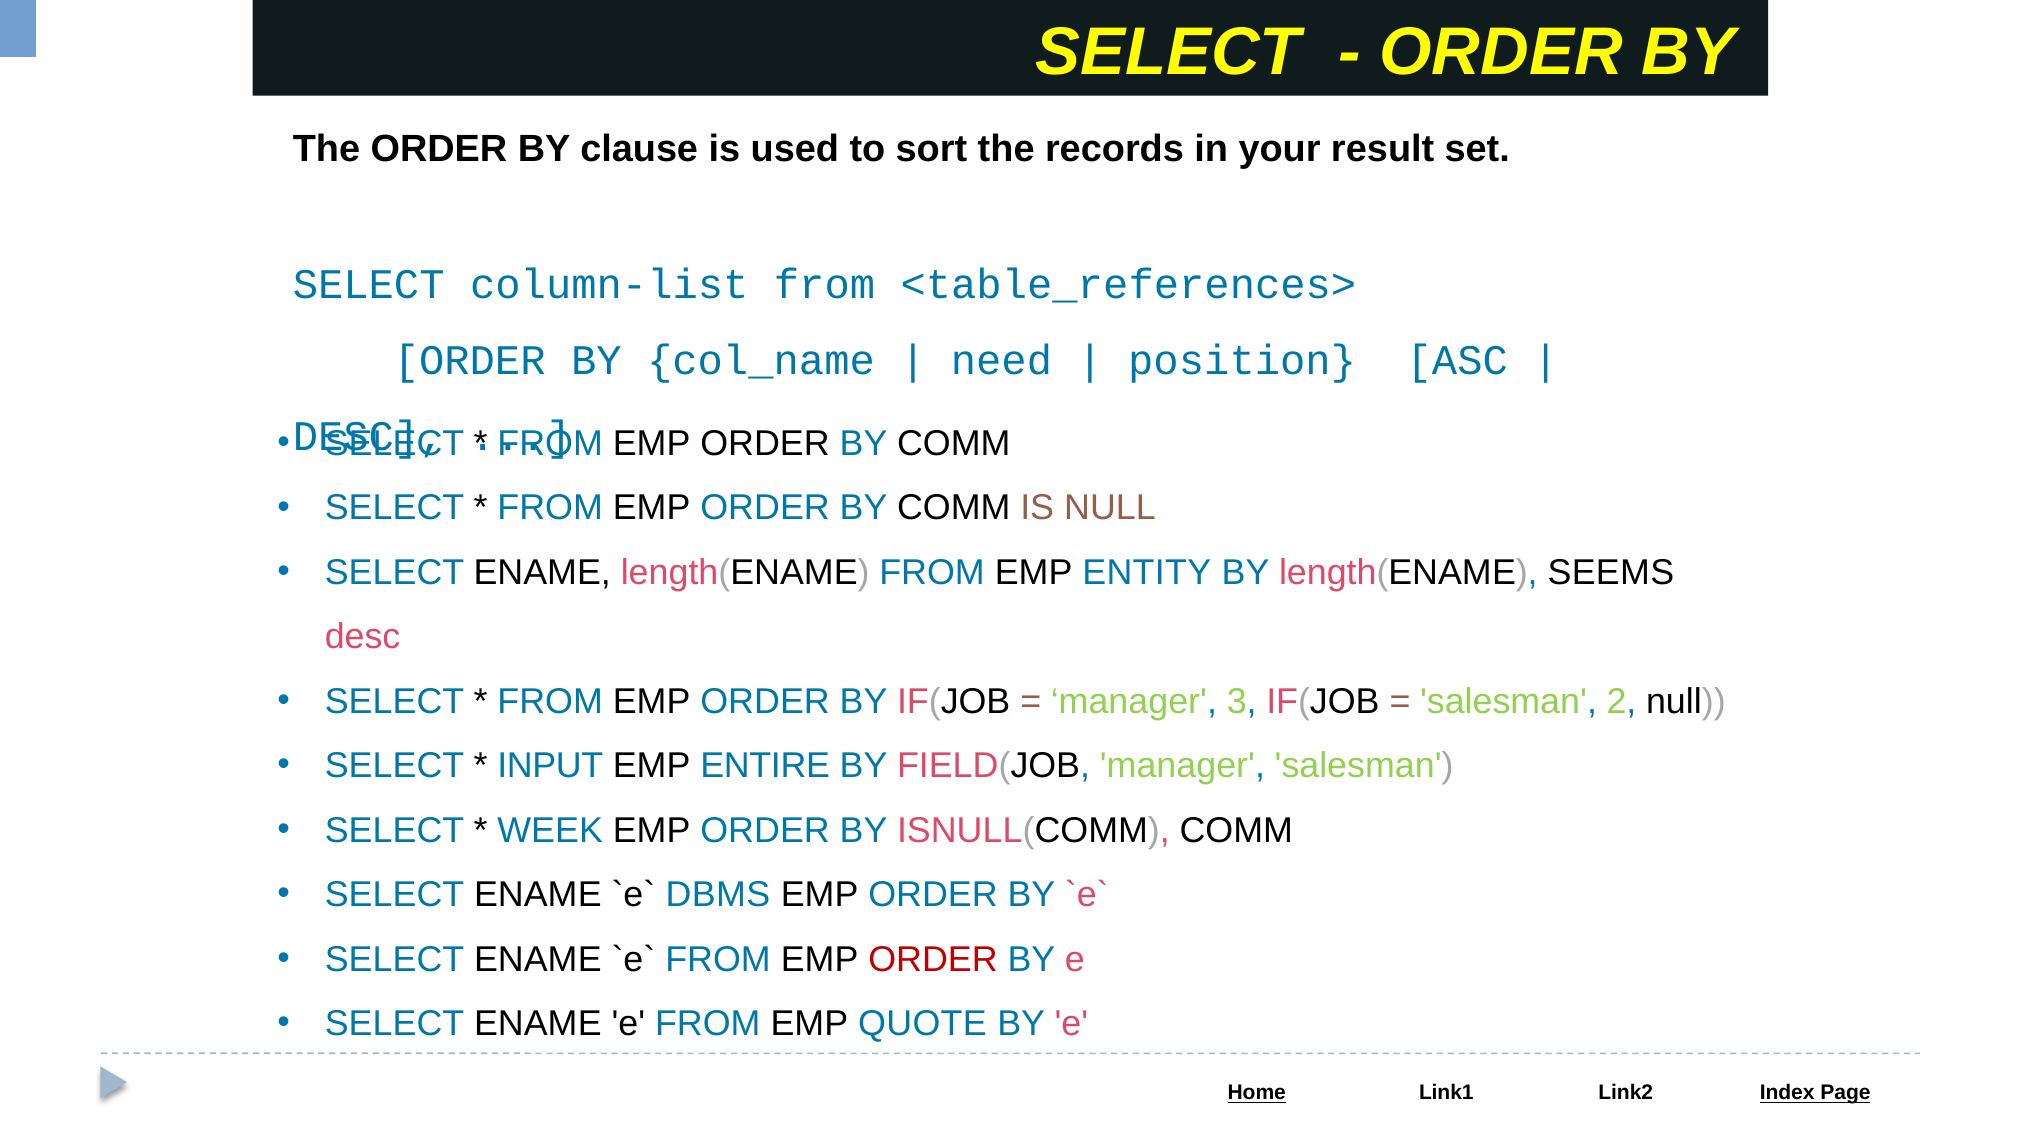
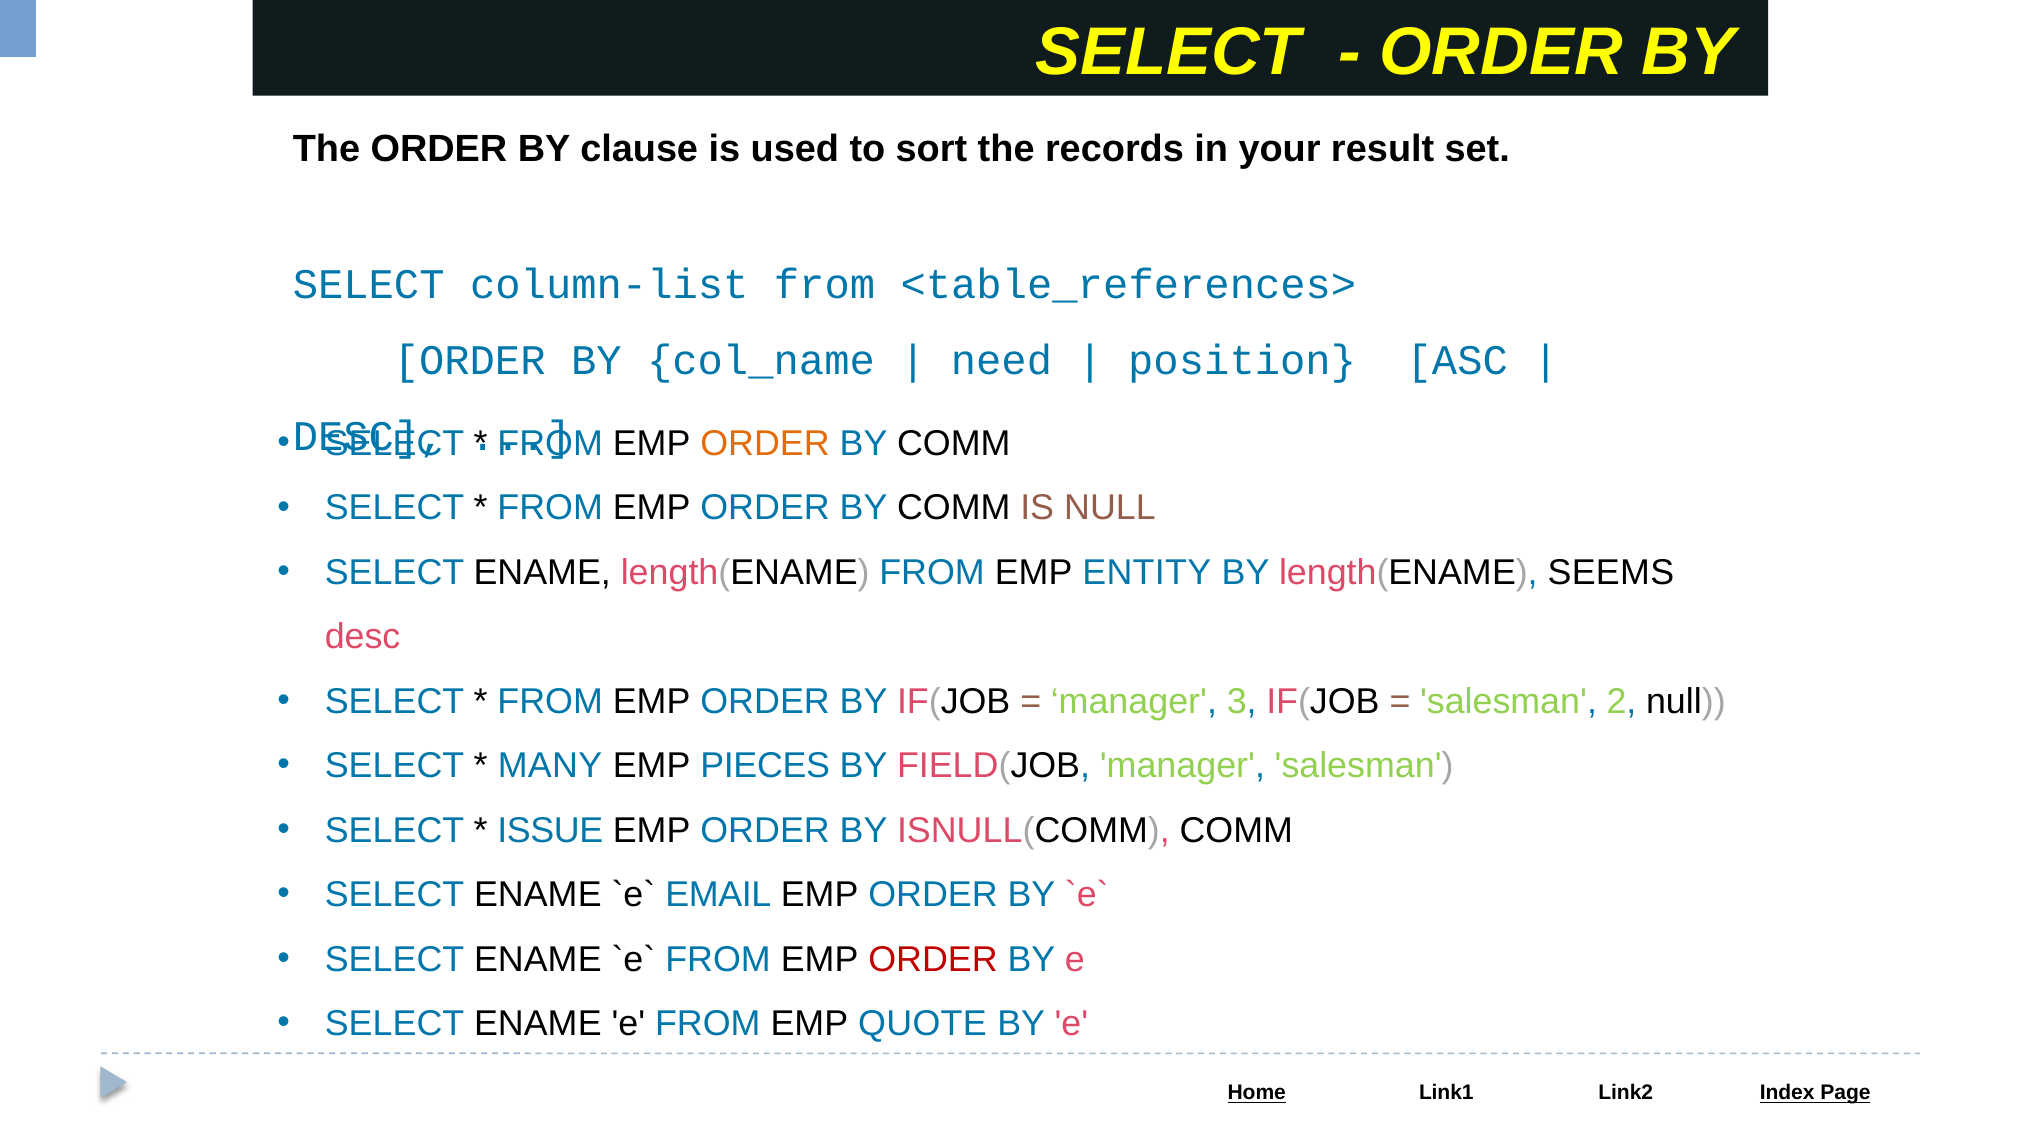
ORDER colour: black -> orange (765, 444)
INPUT: INPUT -> MANY (550, 766)
ENTIRE: ENTIRE -> PIECES (765, 766)
WEEK: WEEK -> ISSUE (550, 830)
DBMS: DBMS -> EMAIL (718, 895)
